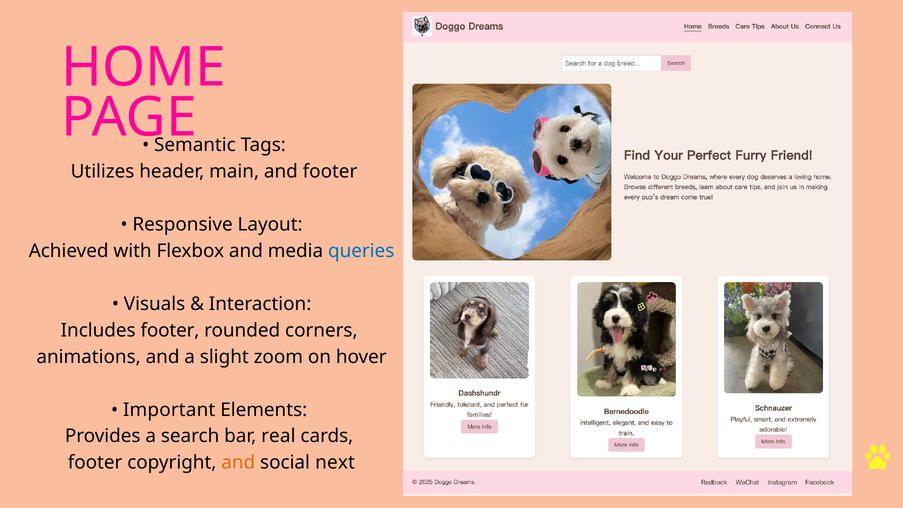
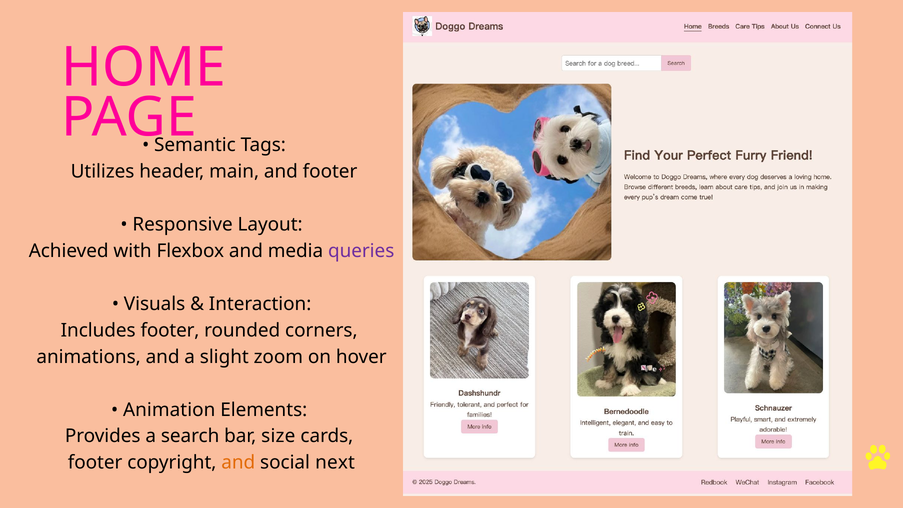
queries colour: blue -> purple (361, 251)
Important: Important -> Animation (169, 410)
real: real -> size (278, 436)
